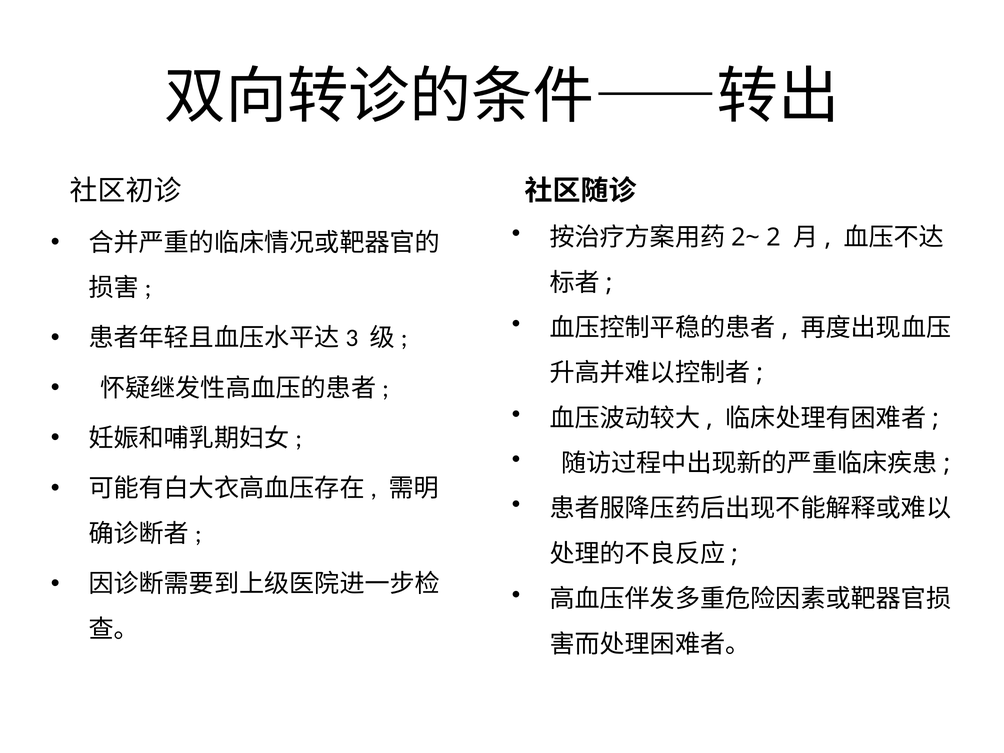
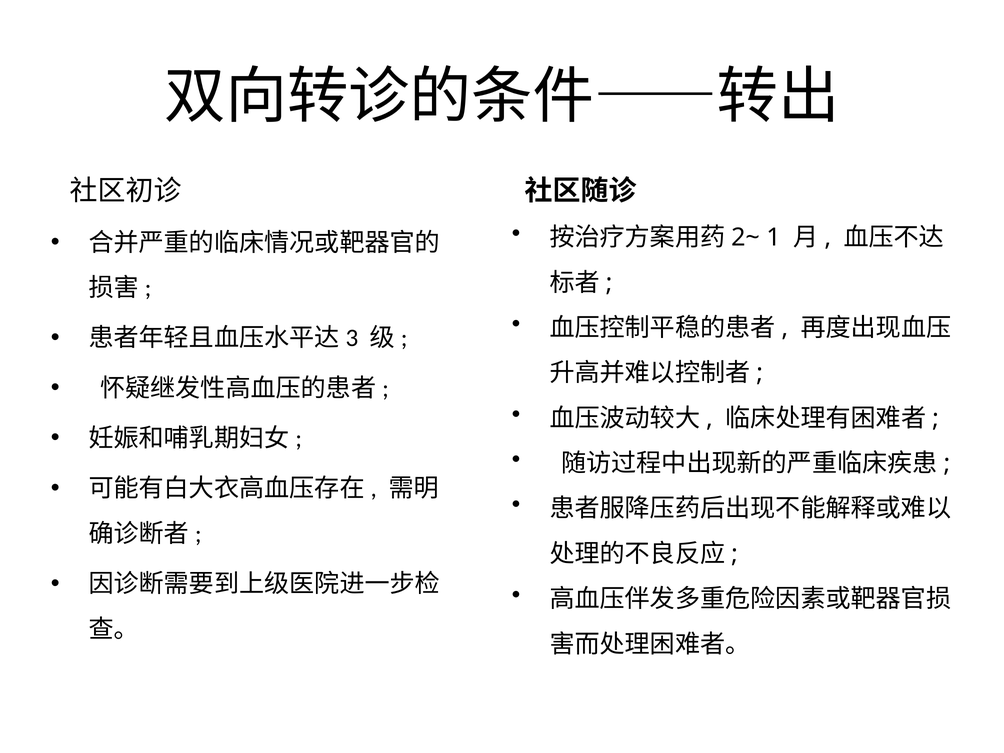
2: 2 -> 1 (774, 238)
